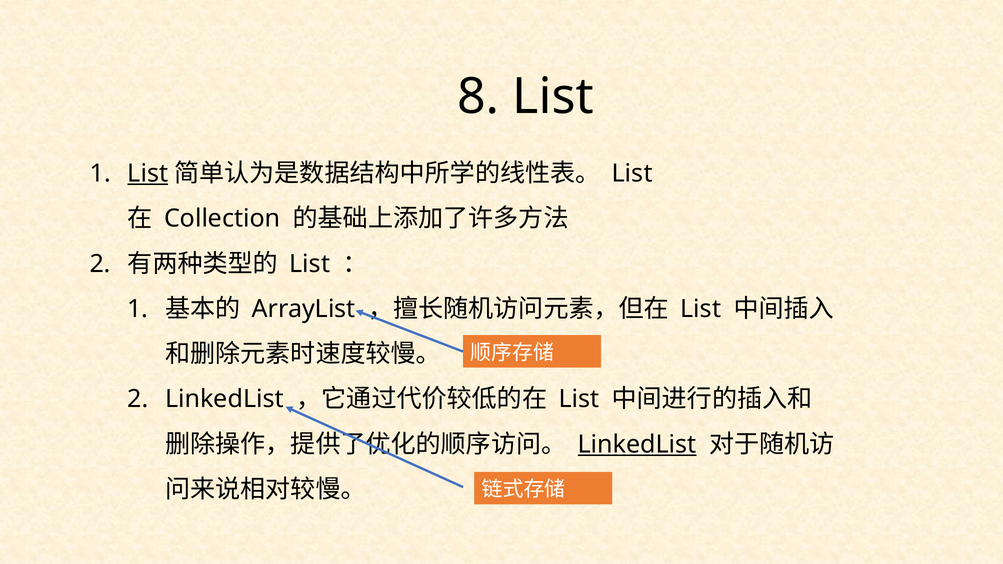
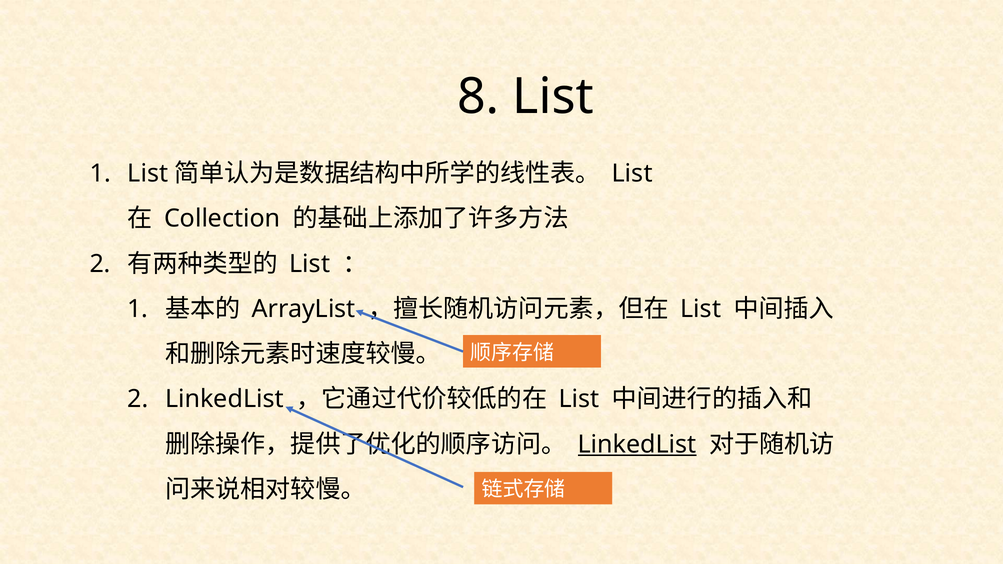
List underline: present -> none (148, 174)
